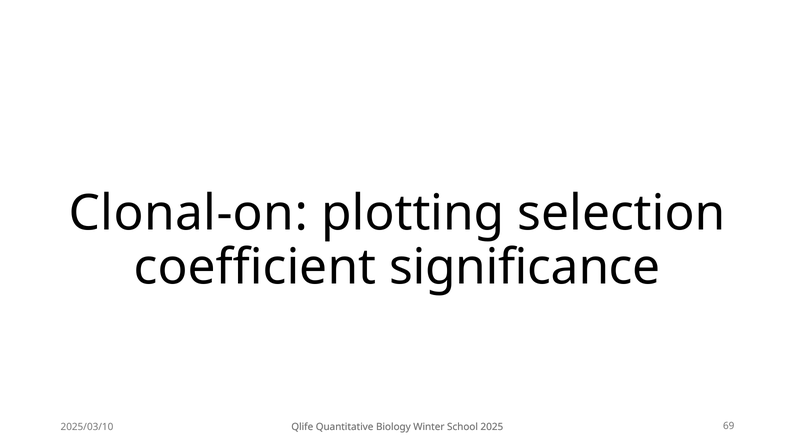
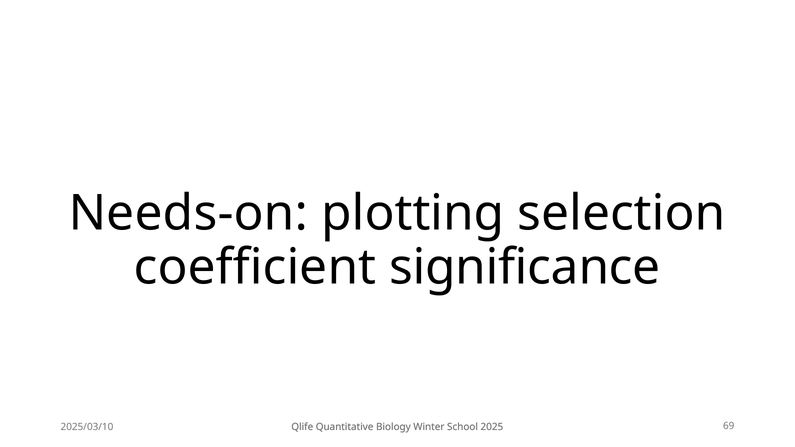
Clonal-on: Clonal-on -> Needs-on (188, 214)
